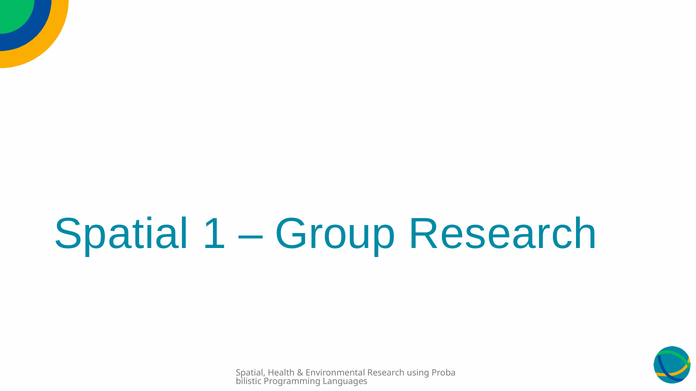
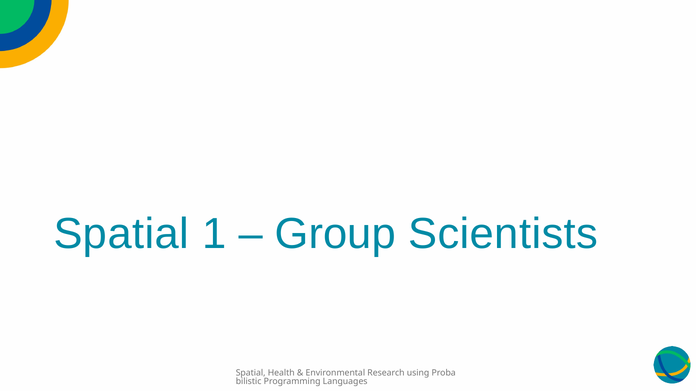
Group Research: Research -> Scientists (503, 234)
